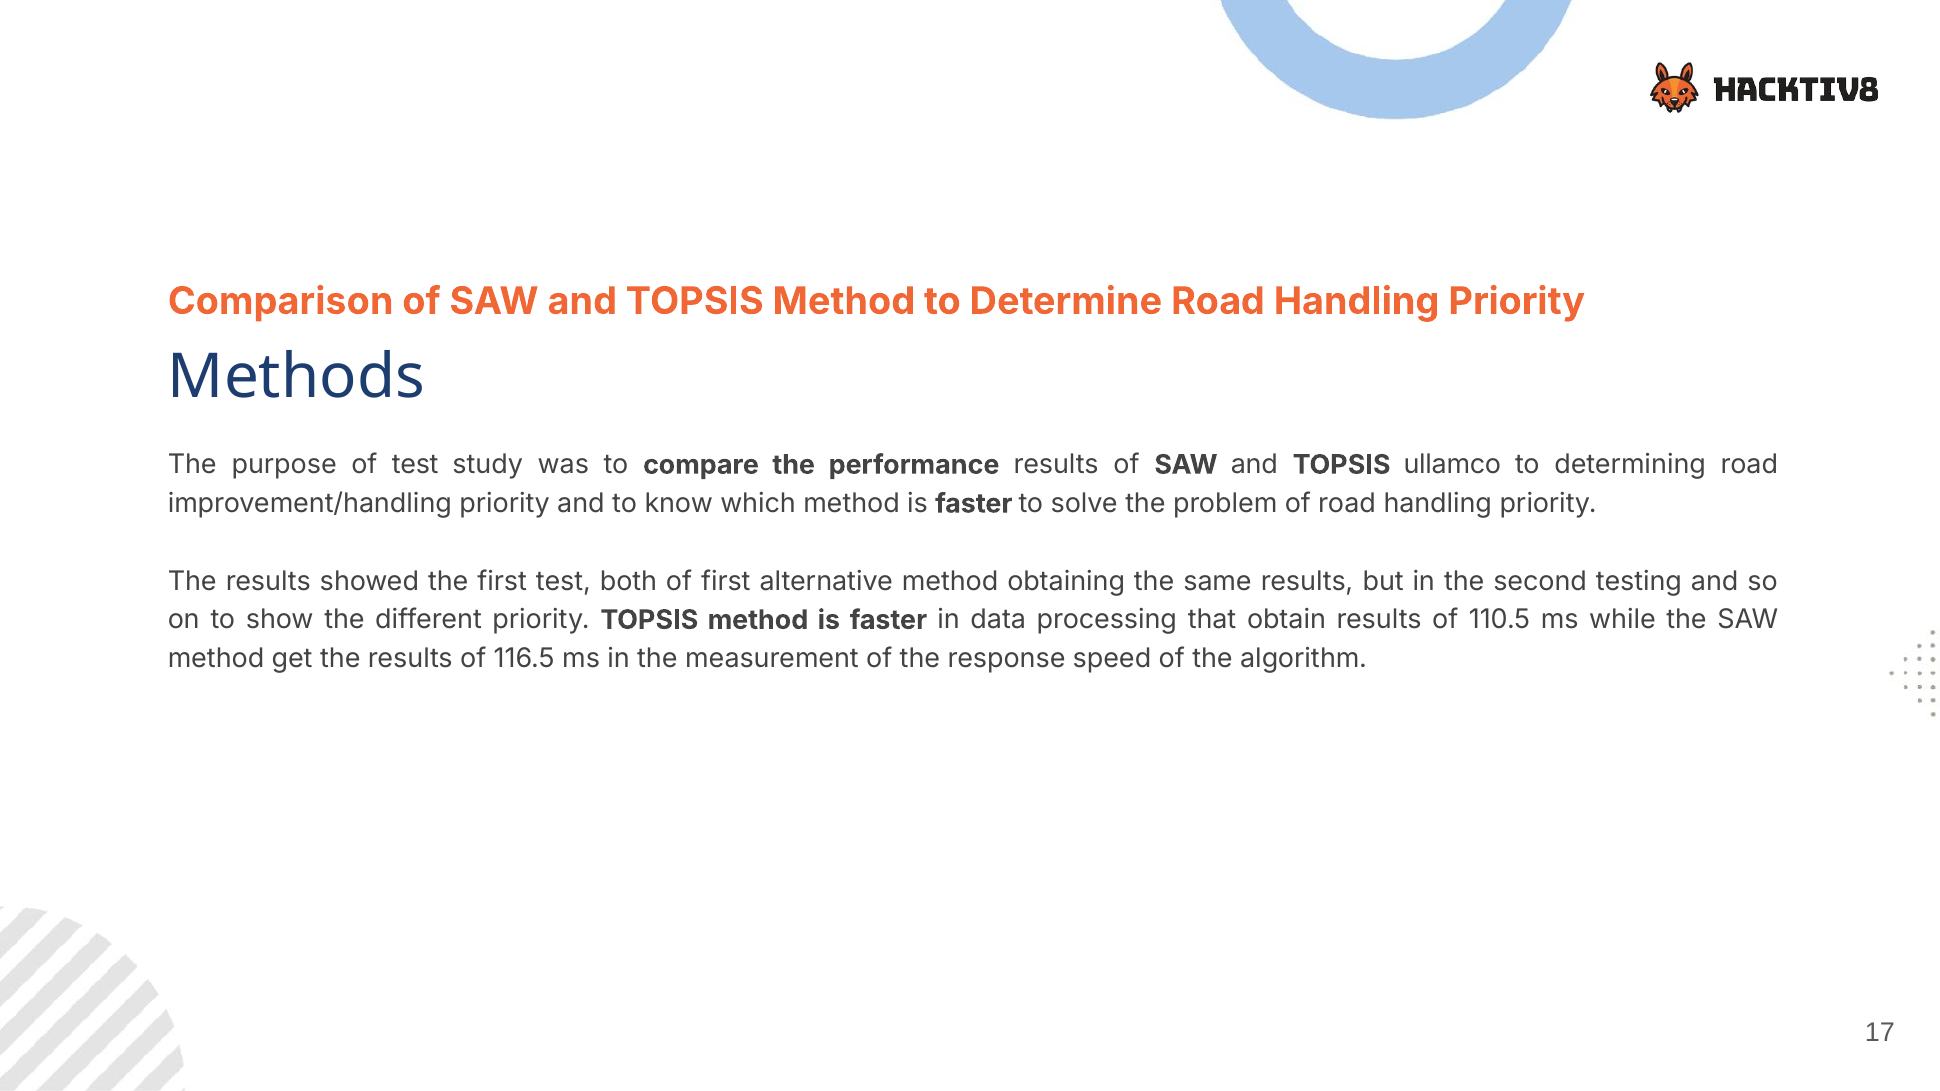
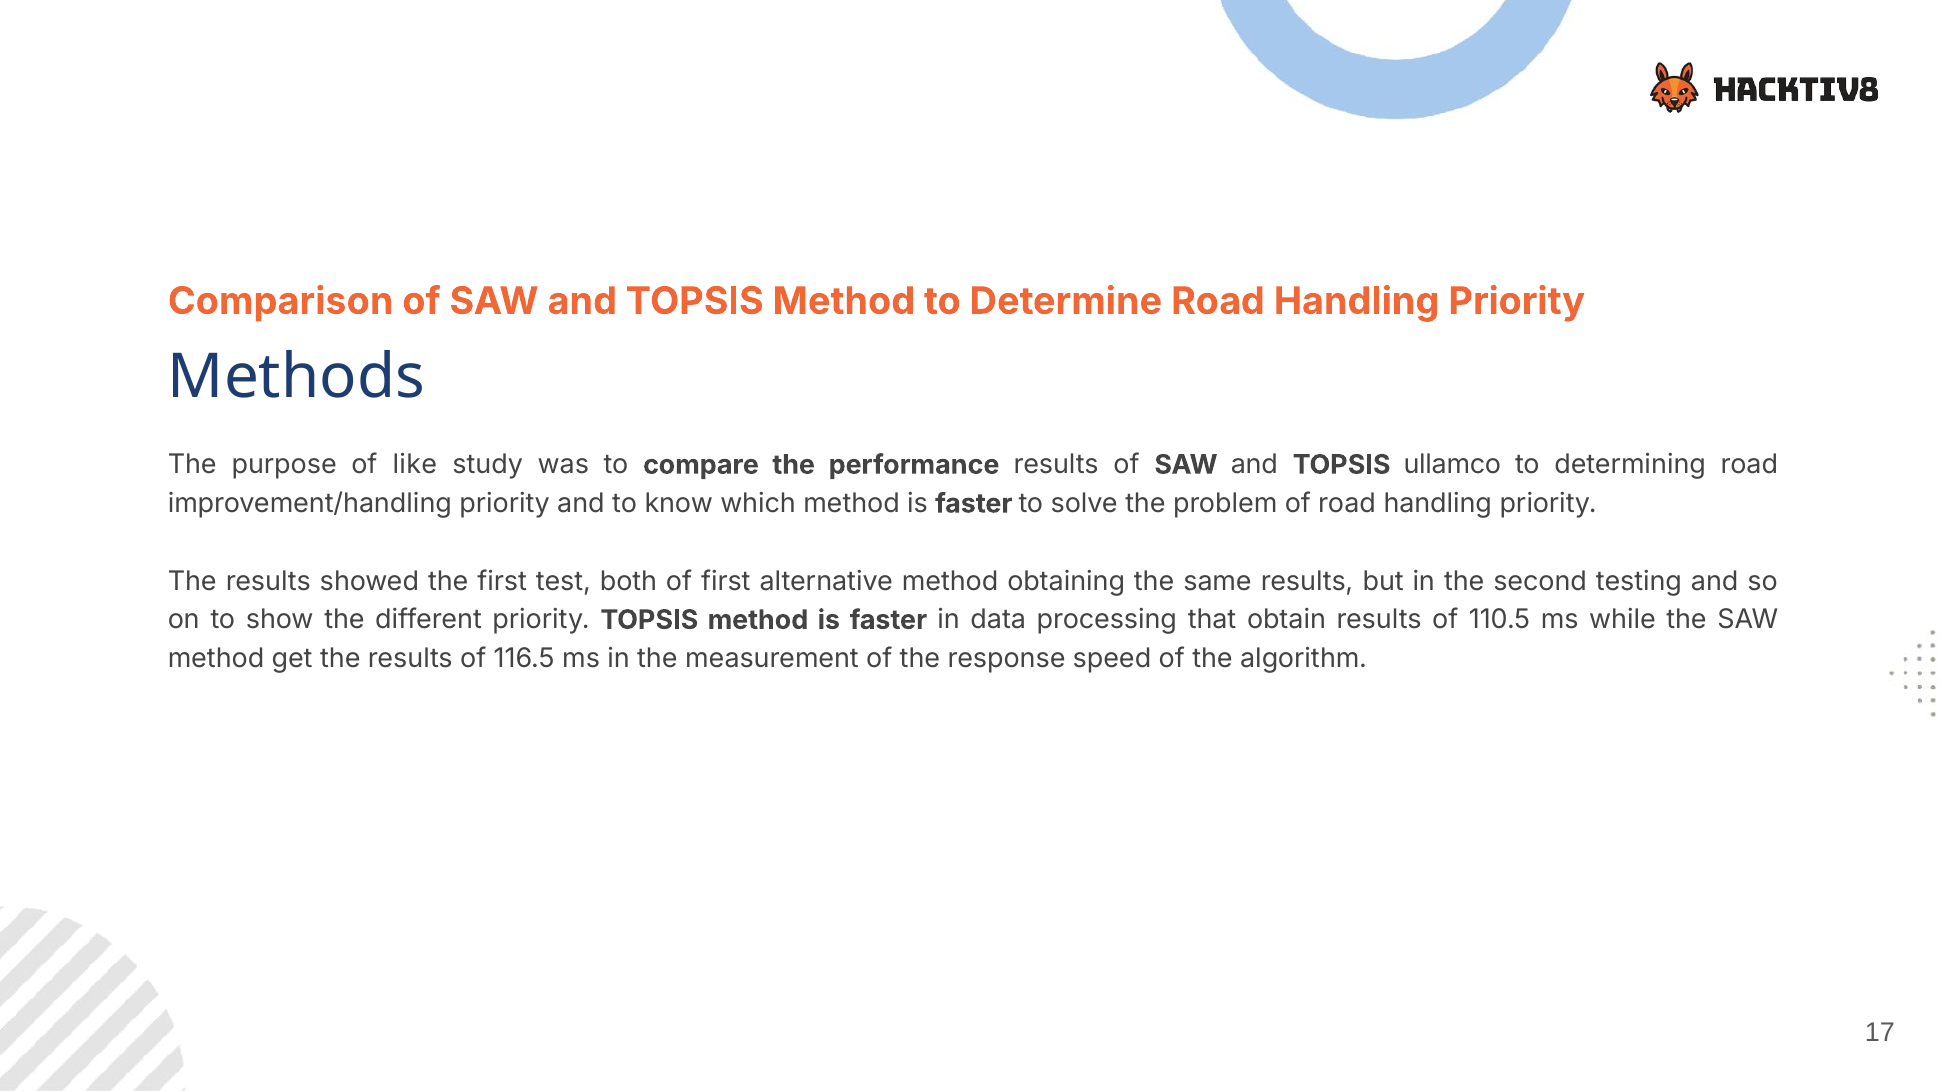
of test: test -> like (415, 465)
